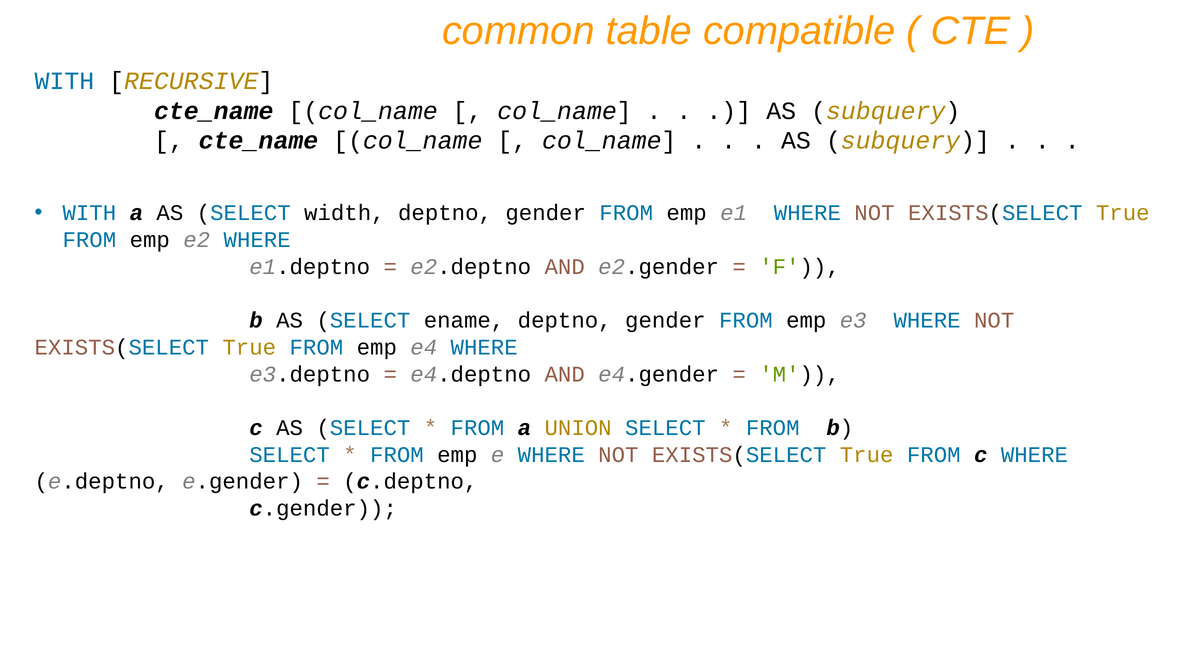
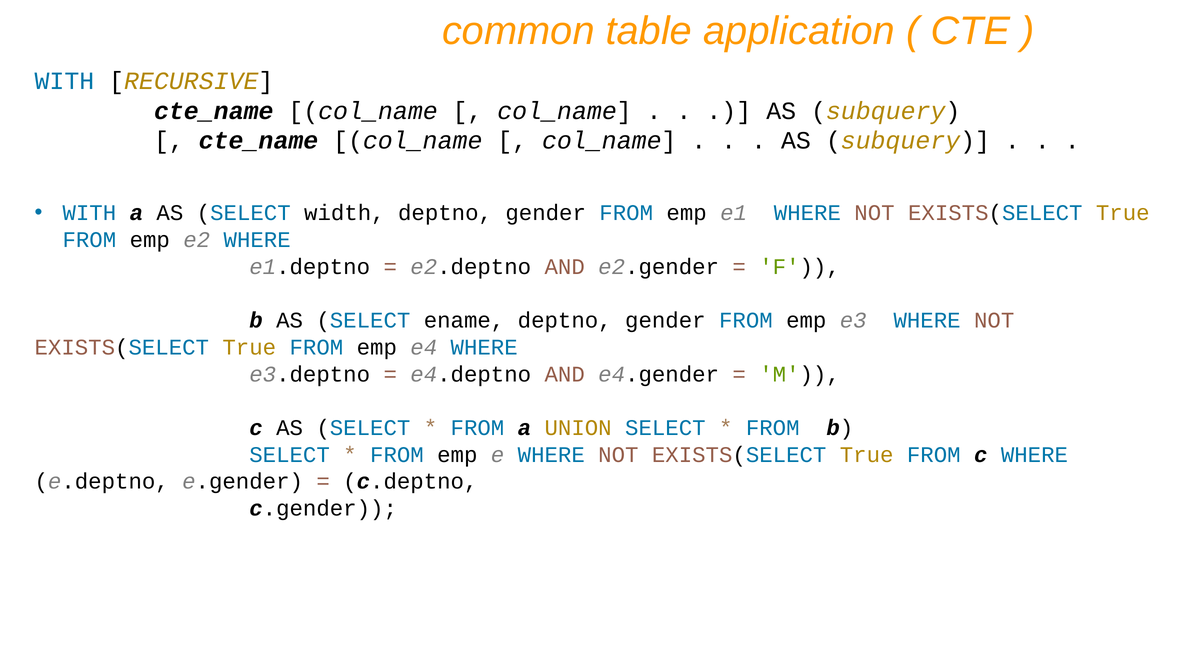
compatible: compatible -> application (799, 31)
